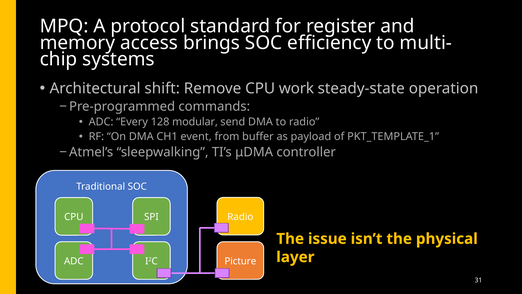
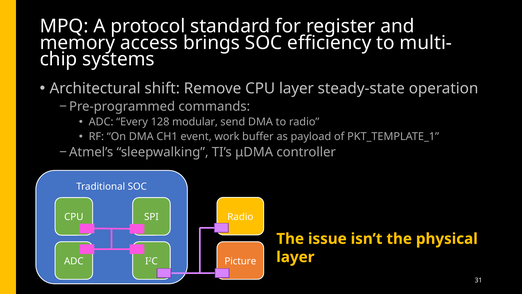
CPU work: work -> layer (296, 88)
from: from -> work (227, 136)
